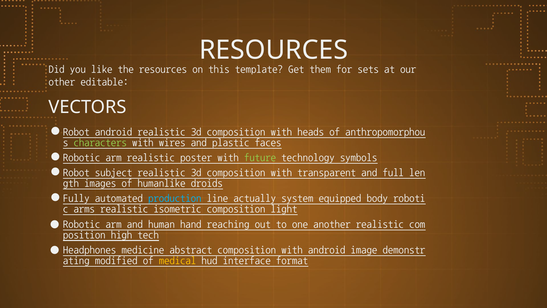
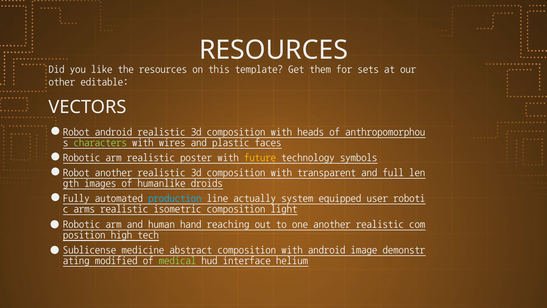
future colour: light green -> yellow (260, 157)
subject: subject -> another (114, 172)
body: body -> user (377, 198)
Headphones: Headphones -> Sublicense (90, 249)
medical colour: yellow -> light green (178, 260)
format: format -> helium (292, 260)
